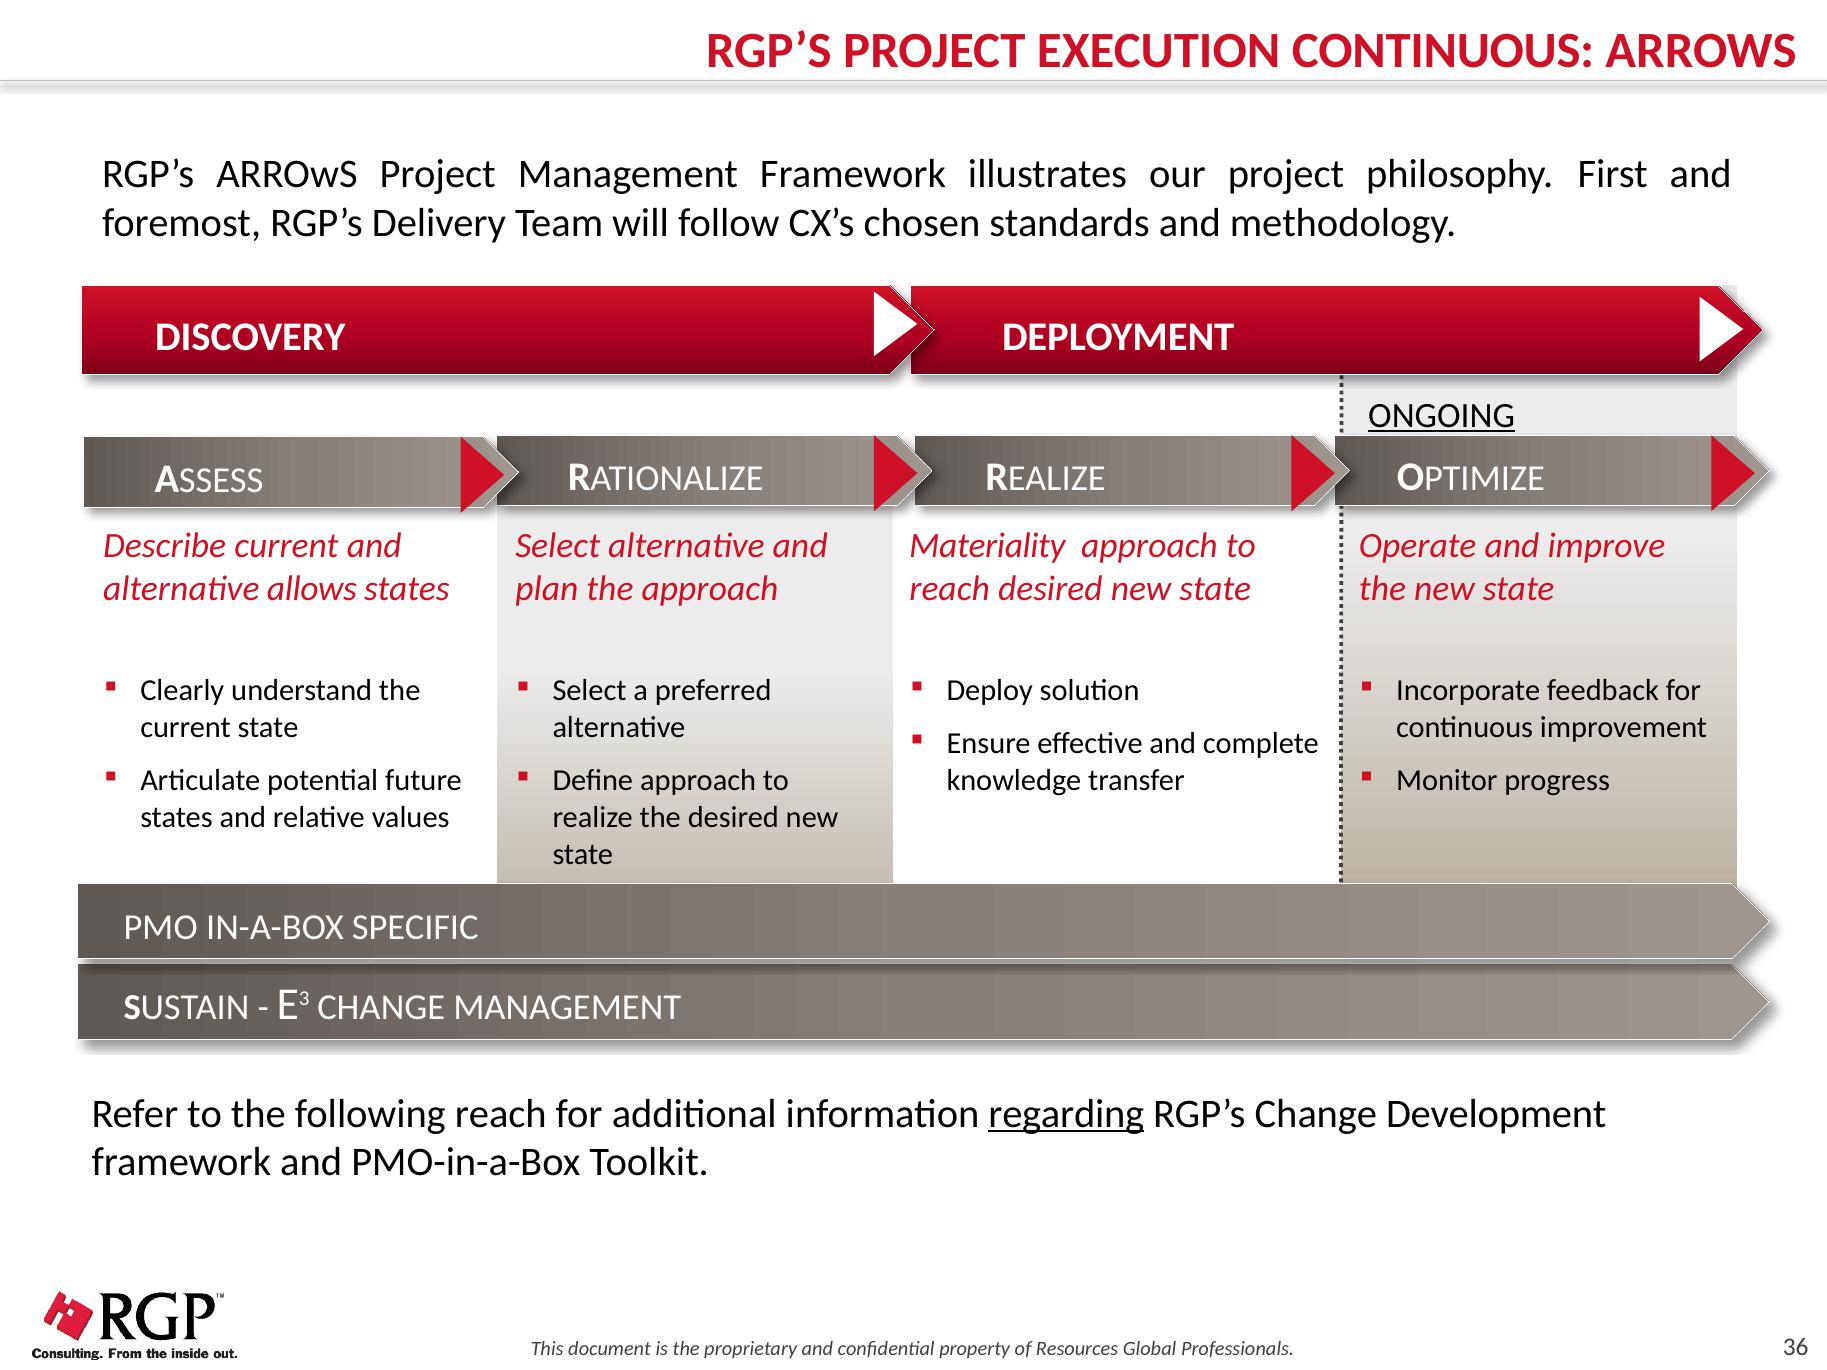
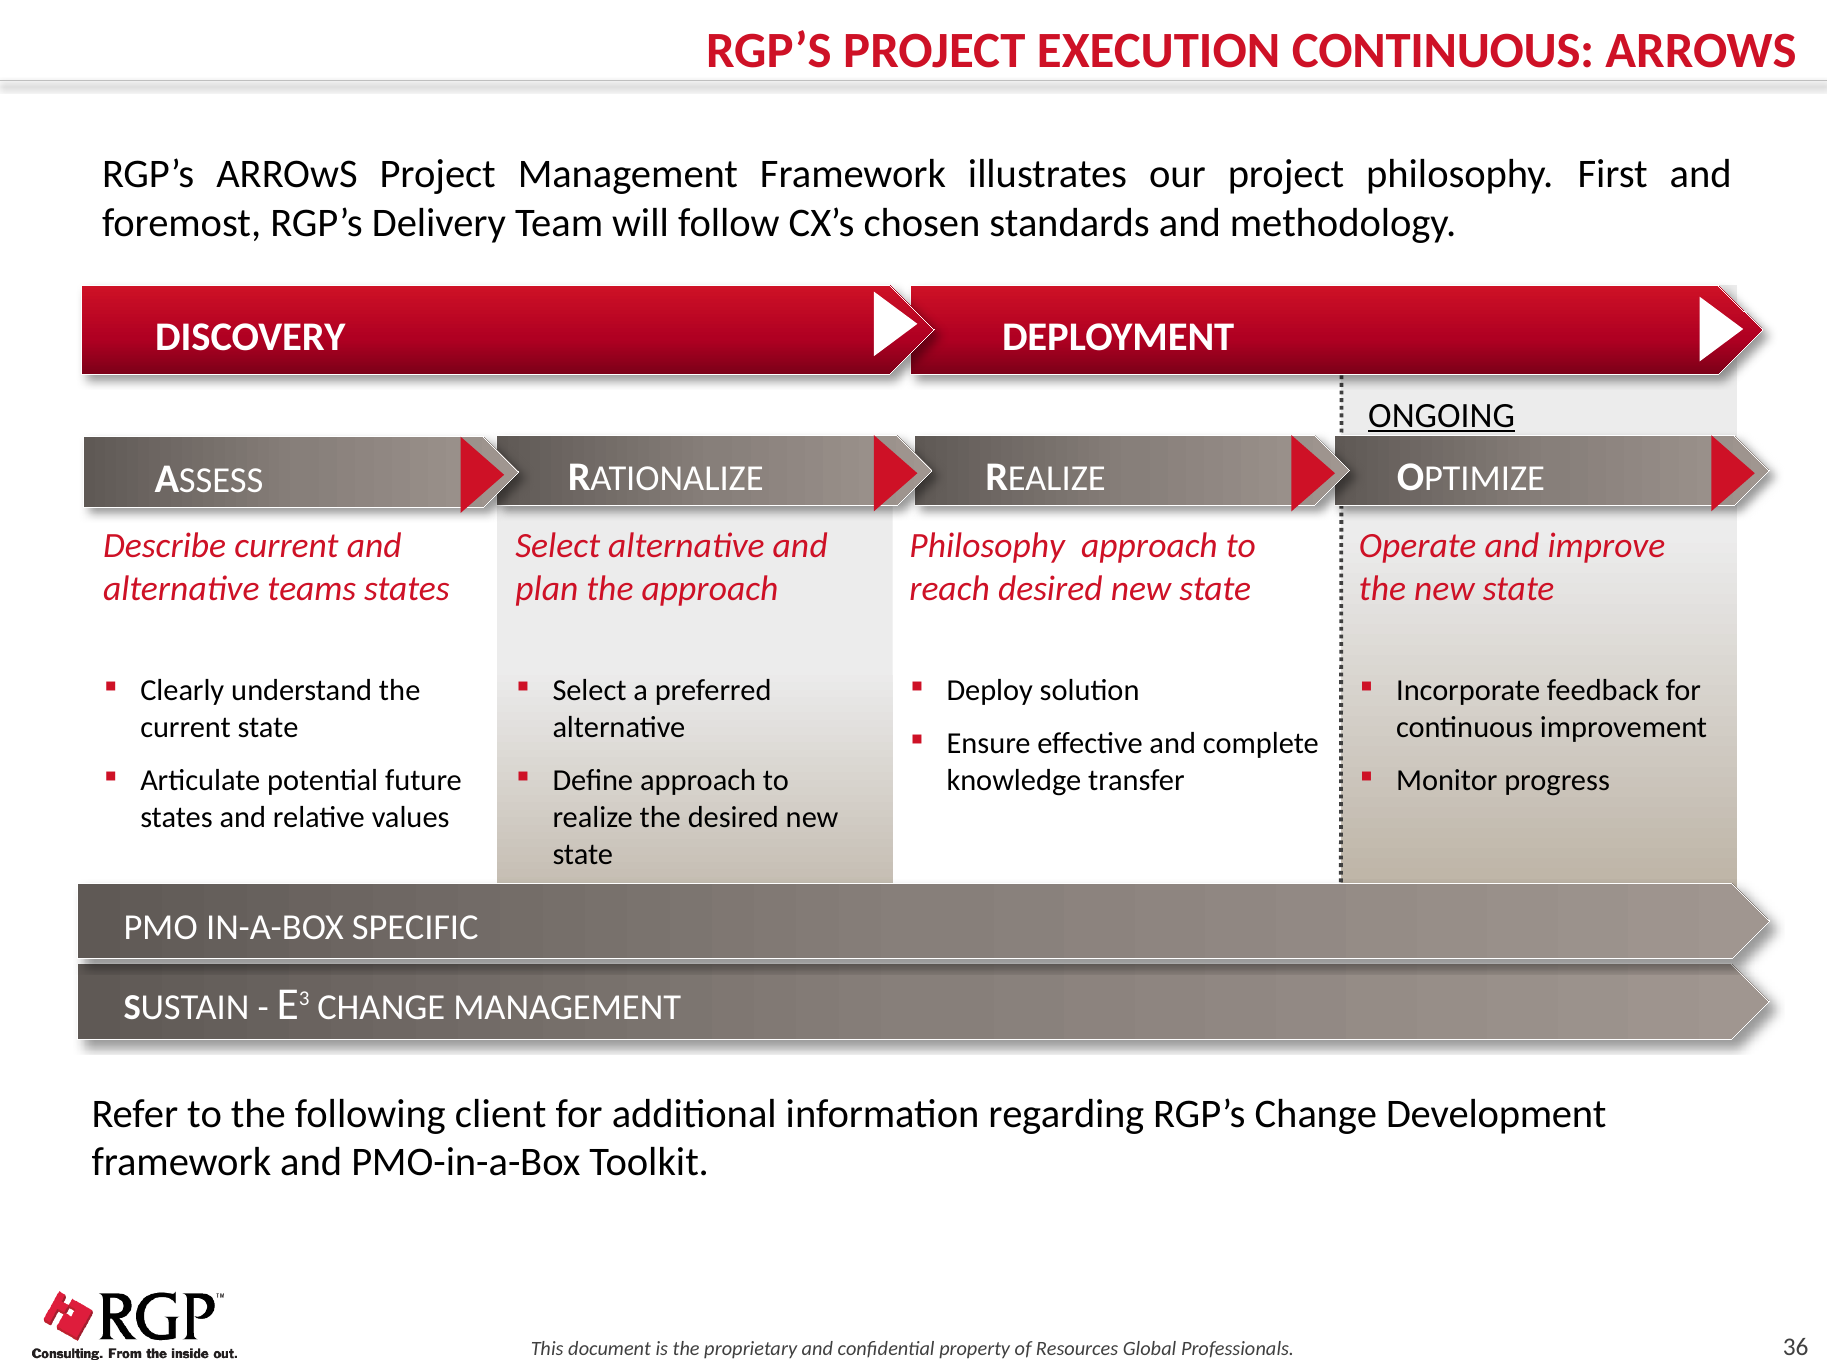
Materiality: Materiality -> Philosophy (987, 546)
allows: allows -> teams (312, 589)
following reach: reach -> client (501, 1114)
regarding underline: present -> none (1066, 1114)
